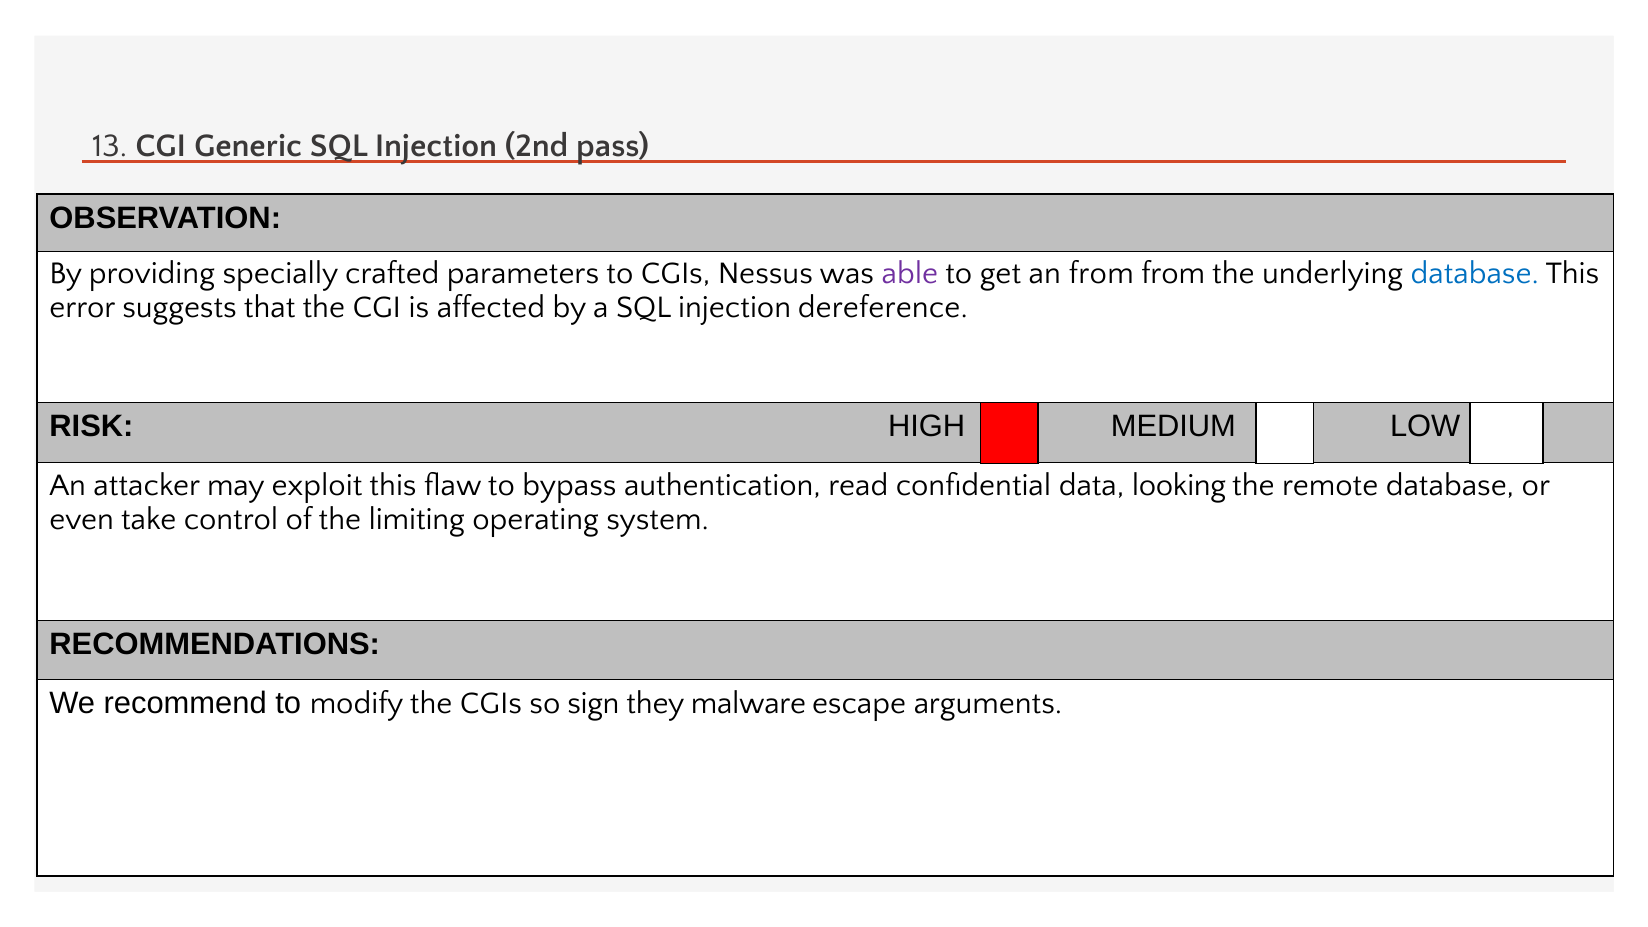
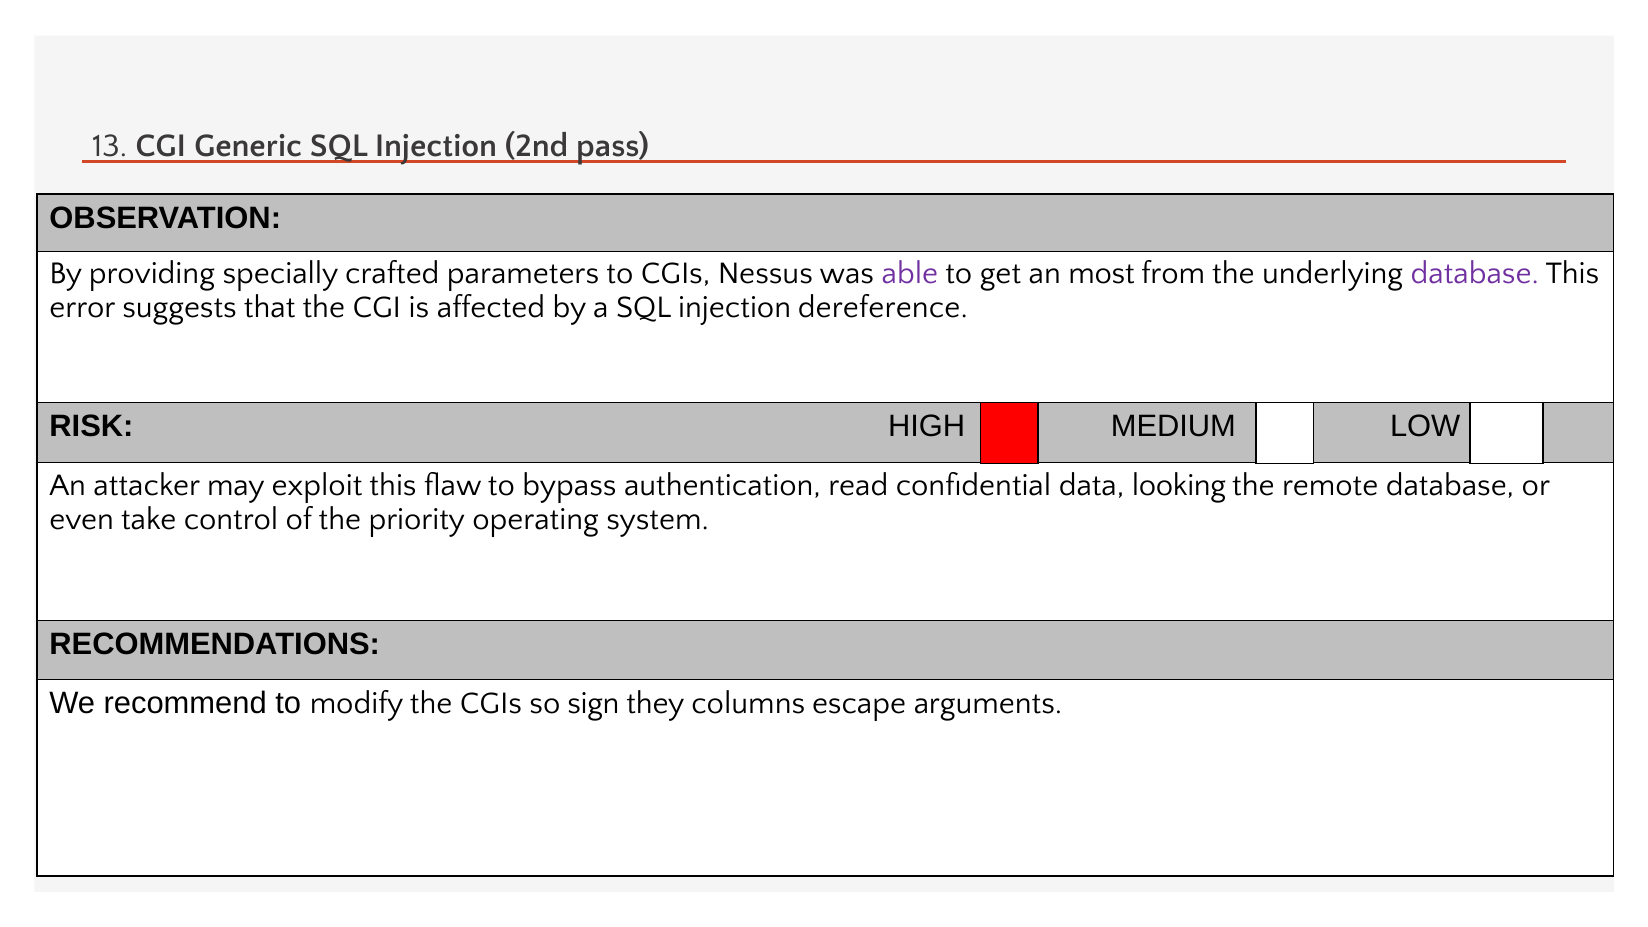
an from: from -> most (1102, 273)
database colour: blue -> purple (1475, 273)
limiting: limiting -> priority (417, 519)
malware: malware -> columns (748, 704)
